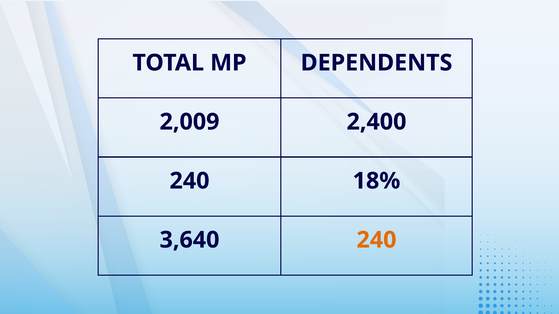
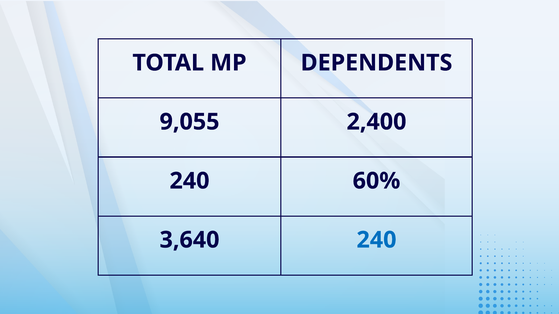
2,009: 2,009 -> 9,055 (190, 122)
18%: 18% -> 60% (376, 181)
240 colour: orange -> blue (376, 240)
